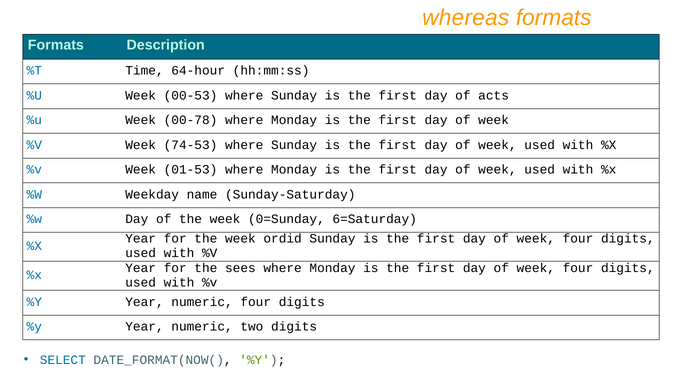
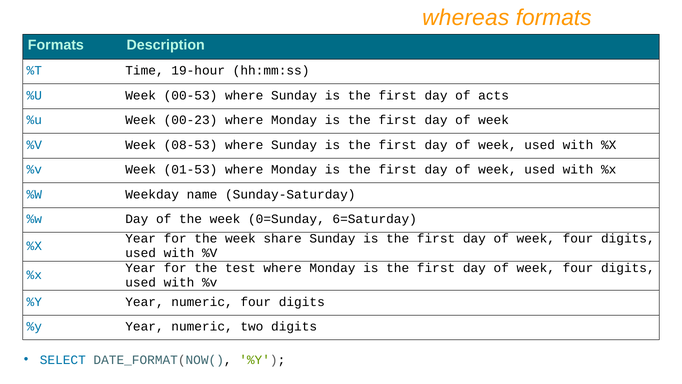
64-hour: 64-hour -> 19-hour (198, 71)
00-78: 00-78 -> 00-23 (191, 120)
74-53: 74-53 -> 08-53 (191, 145)
ordid: ordid -> share (283, 238)
sees: sees -> test (240, 268)
